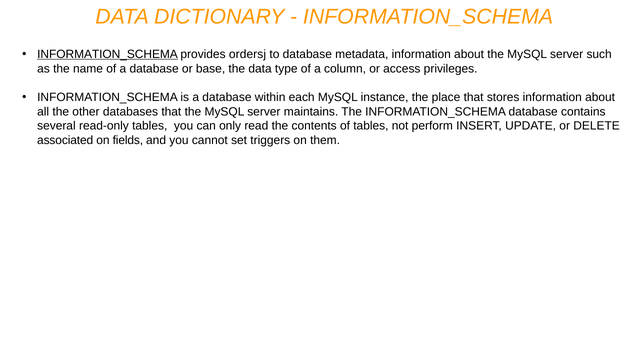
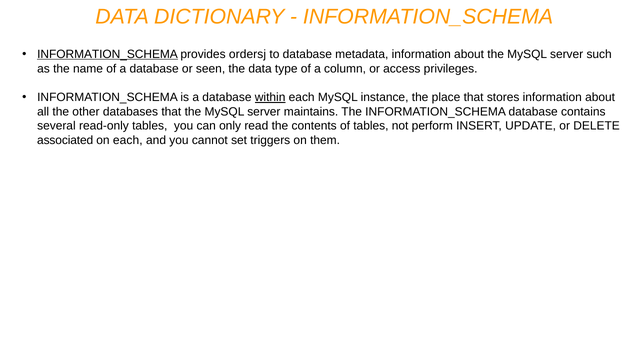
base: base -> seen (211, 69)
within underline: none -> present (270, 97)
on fields: fields -> each (128, 140)
